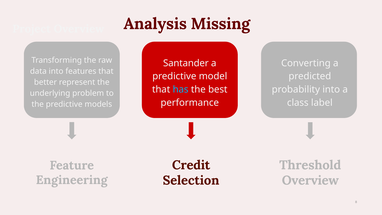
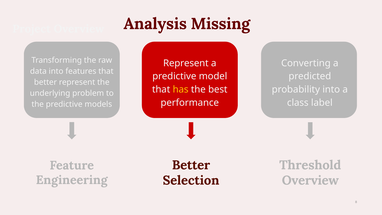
Santander: Santander -> Represent (186, 63)
has colour: light blue -> yellow (181, 89)
Credit: Credit -> Better (191, 165)
